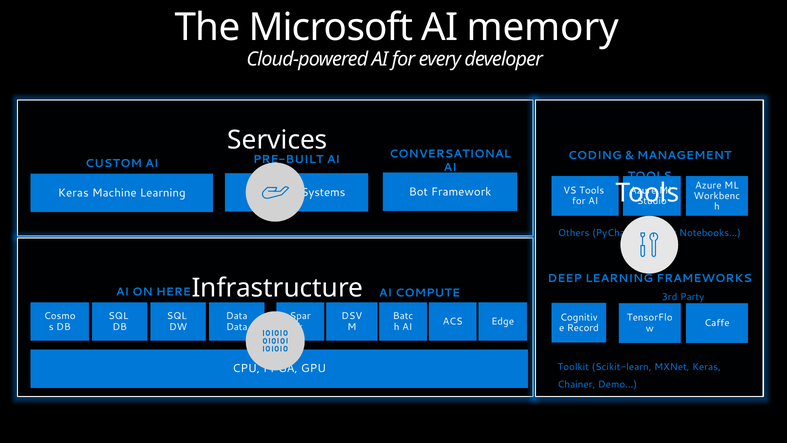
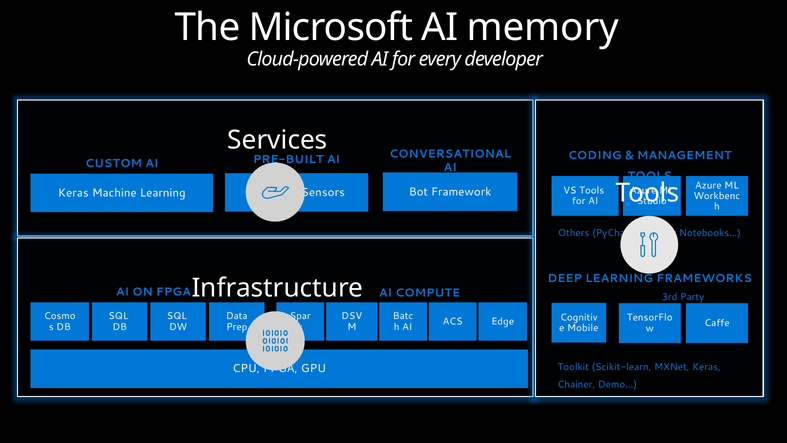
Systems: Systems -> Sensors (323, 192)
ON HERE: HERE -> FPGA (173, 292)
Data: Data -> Prep (237, 327)
Record: Record -> Mobile (583, 328)
